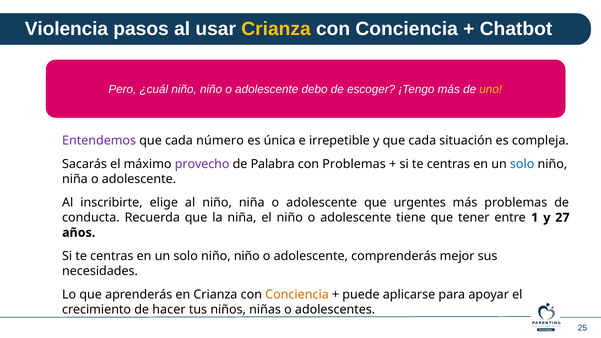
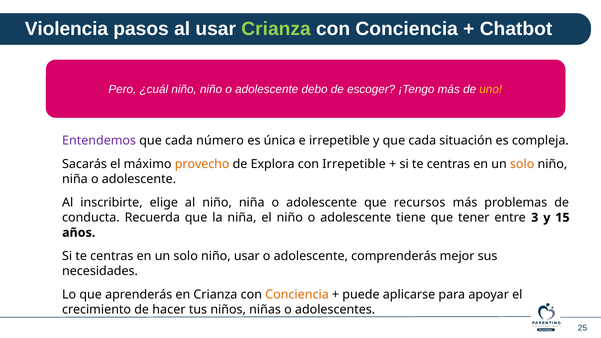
Crianza colour: yellow -> light green (276, 29)
provecho colour: purple -> orange (202, 164)
Palabra: Palabra -> Explora (273, 164)
con Problemas: Problemas -> Irrepetible (354, 164)
solo colour: blue -> orange (522, 164)
urgentes: urgentes -> recursos (420, 203)
1: 1 -> 3 (535, 218)
27: 27 -> 15 (562, 218)
solo niño niño: niño -> usar (247, 256)
